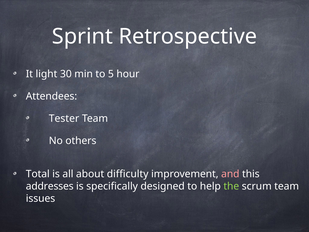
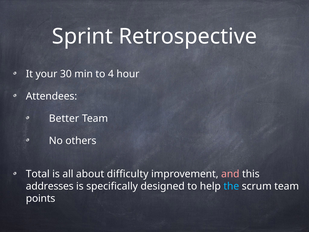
light: light -> your (47, 74)
5: 5 -> 4 (111, 74)
Tester: Tester -> Better (64, 118)
the colour: light green -> light blue (231, 186)
issues: issues -> points (41, 198)
